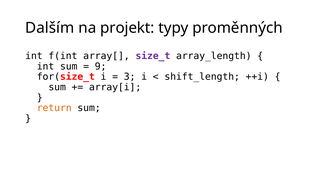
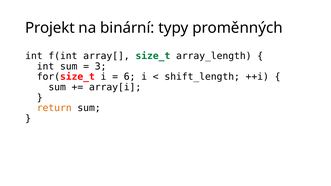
Dalším: Dalším -> Projekt (50, 28)
projekt: projekt -> binární (127, 28)
size_t colour: purple -> green (153, 56)
9: 9 -> 3 (101, 66)
3: 3 -> 6 (130, 77)
